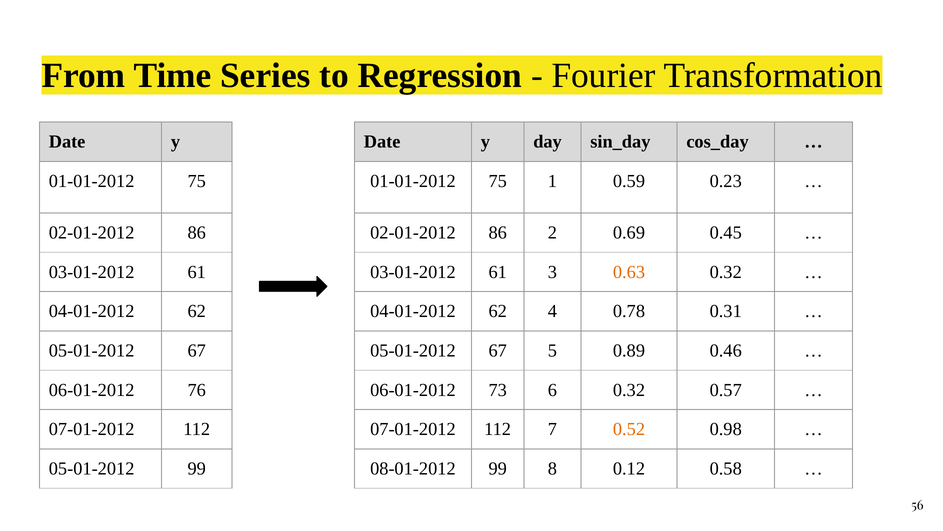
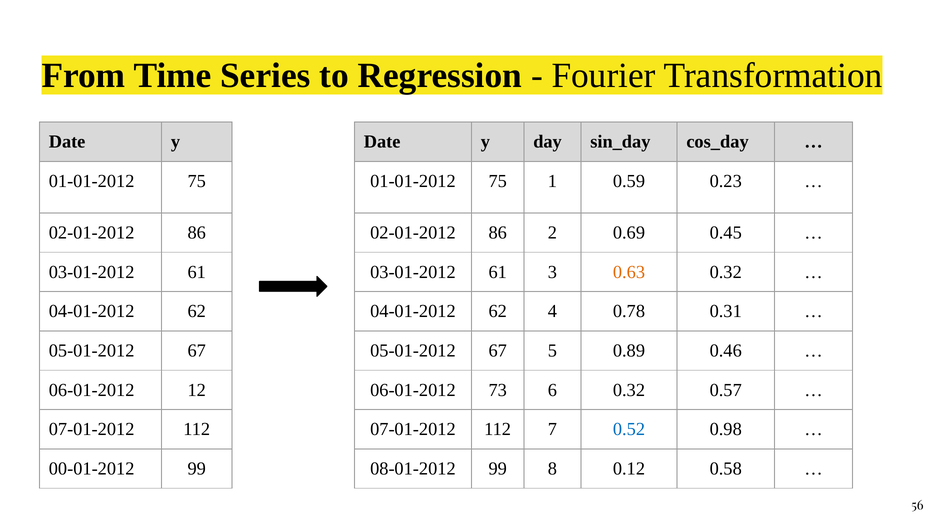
76: 76 -> 12 (197, 390)
0.52 colour: orange -> blue (629, 429)
05-01-2012: 05-01-2012 -> 00-01-2012 (92, 468)
